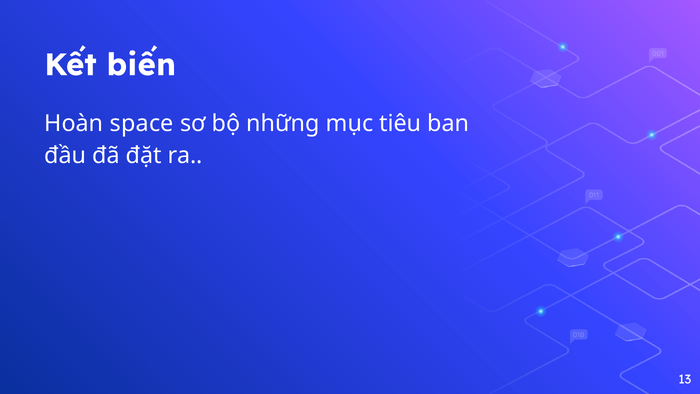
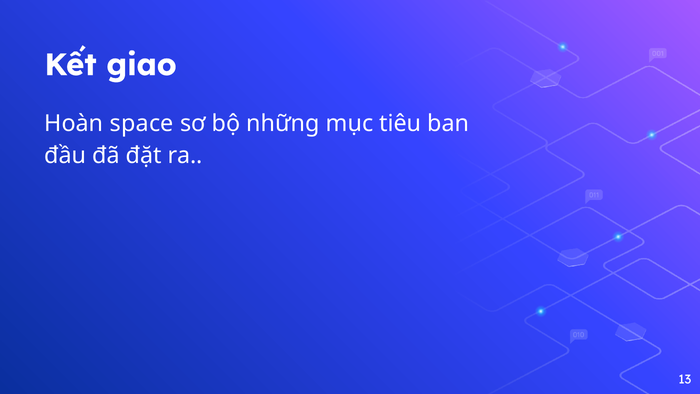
biến: biến -> giao (142, 65)
